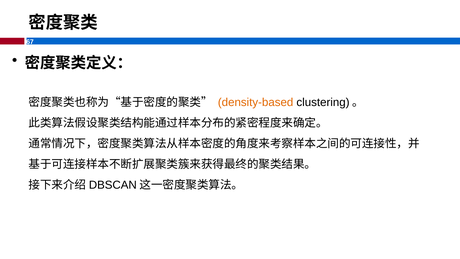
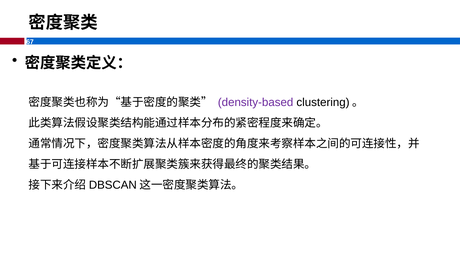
density-based colour: orange -> purple (256, 102)
